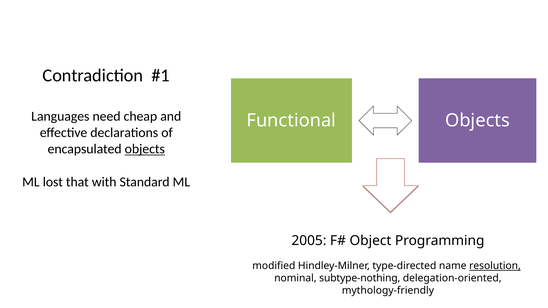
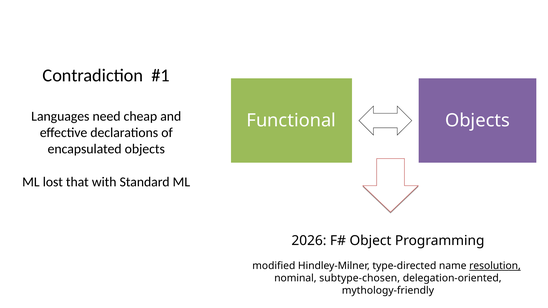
objects underline: present -> none (145, 149)
2005: 2005 -> 2026 (309, 241)
subtype-nothing: subtype-nothing -> subtype-chosen (360, 278)
